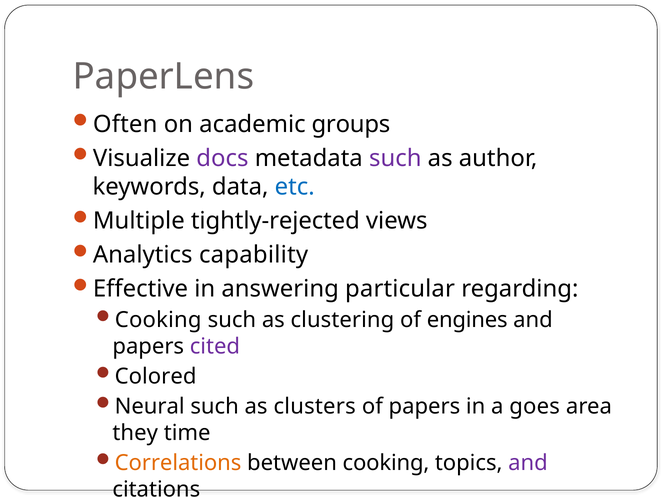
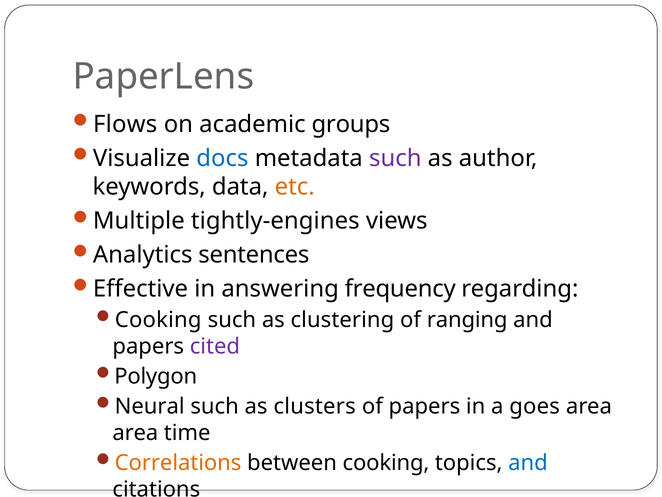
Often: Often -> Flows (125, 124)
docs colour: purple -> blue (222, 158)
etc colour: blue -> orange (295, 187)
tightly-rejected: tightly-rejected -> tightly-engines (275, 221)
capability: capability -> sentences (254, 255)
particular: particular -> frequency (400, 289)
engines: engines -> ranging (467, 320)
Colored: Colored -> Polygon (156, 376)
they: they -> area (135, 432)
and colour: purple -> blue (528, 462)
